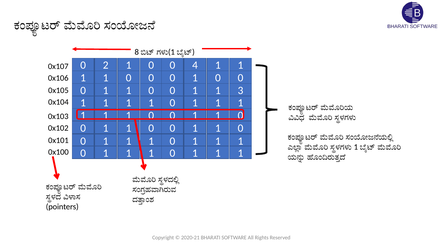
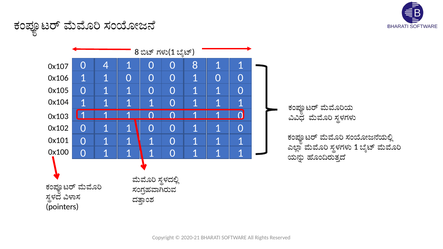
2: 2 -> 4 (106, 65)
0 4: 4 -> 8 (195, 65)
3: 3 -> 0 (241, 90)
